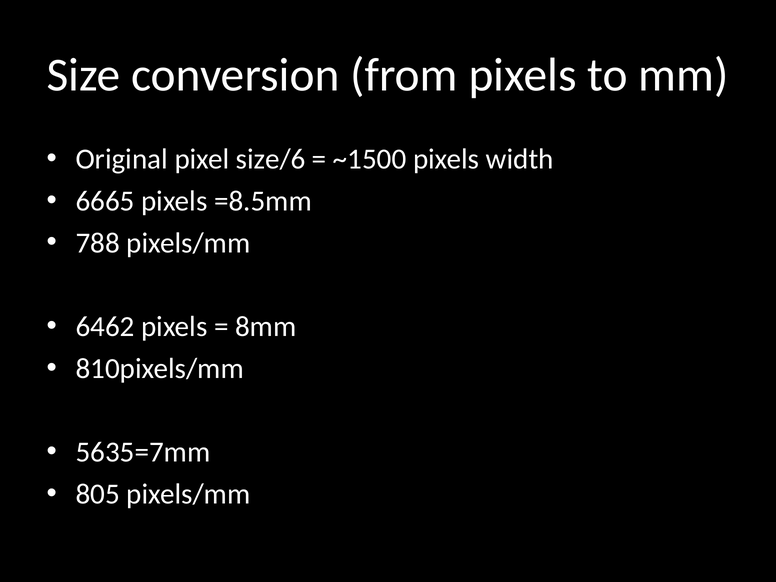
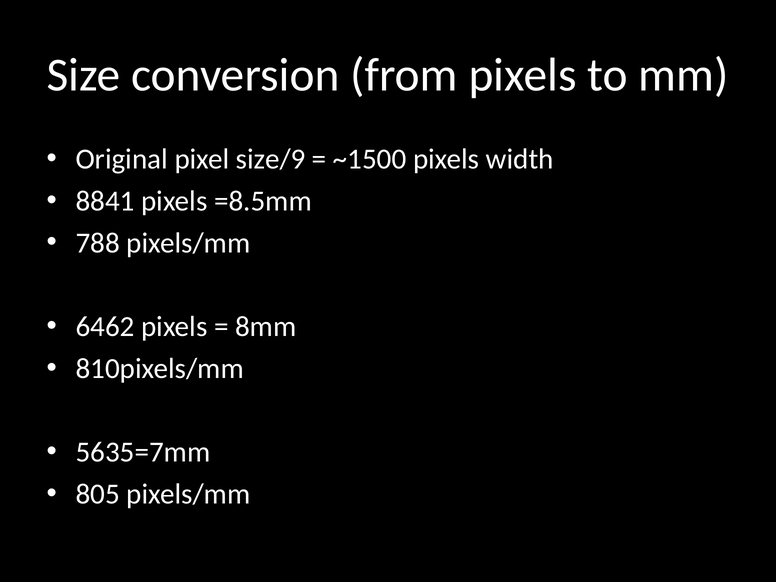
size/6: size/6 -> size/9 (271, 159)
6665: 6665 -> 8841 (105, 201)
